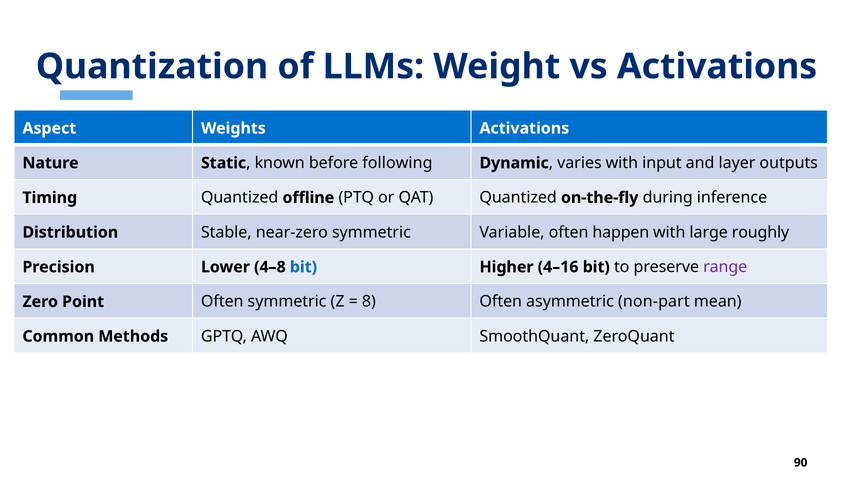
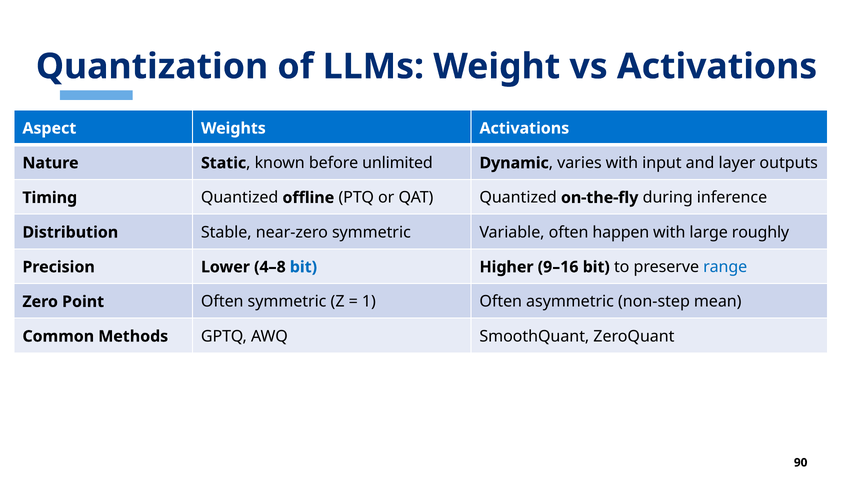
following: following -> unlimited (398, 163)
4–16: 4–16 -> 9–16 (558, 267)
range colour: purple -> blue (725, 267)
8: 8 -> 1 (369, 302)
non-part: non-part -> non-step (654, 302)
